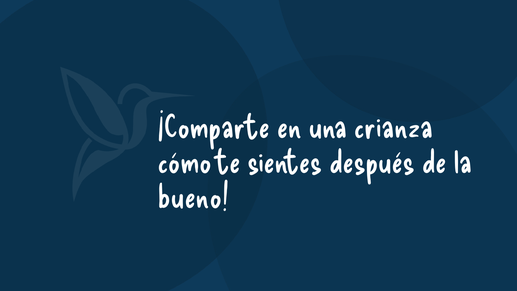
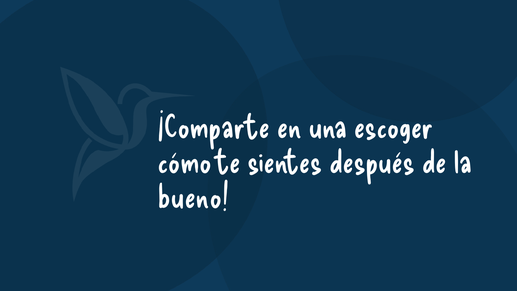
crianza: crianza -> escoger (394, 127)
